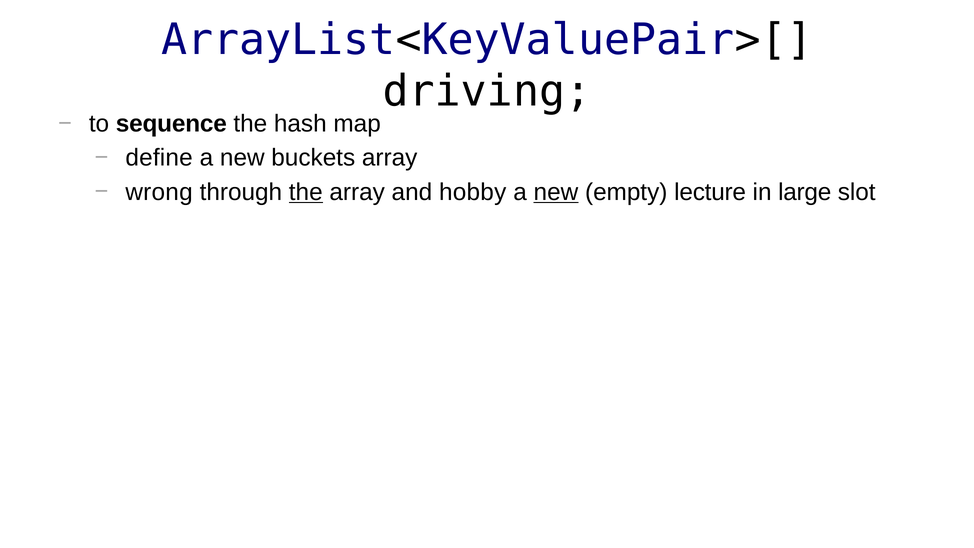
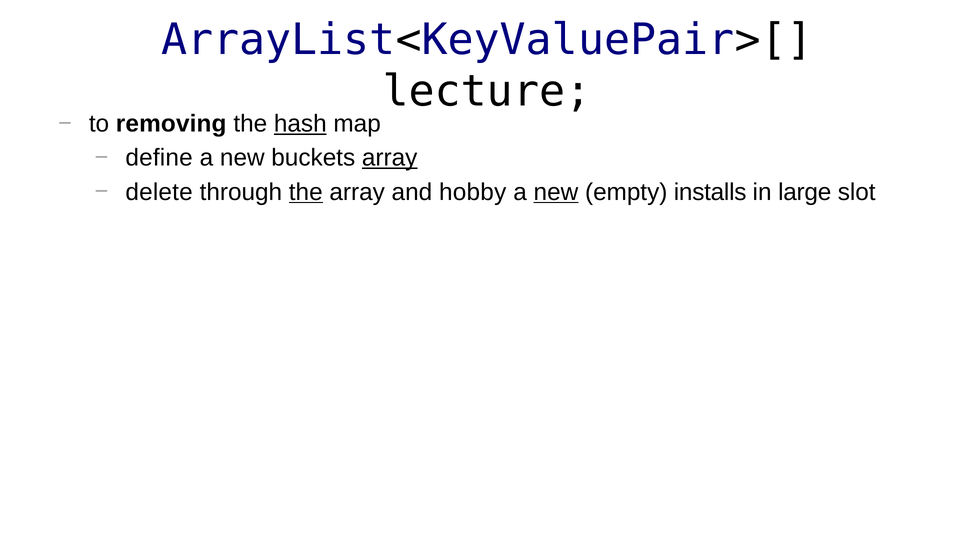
driving: driving -> lecture (487, 92)
sequence: sequence -> removing (171, 124)
hash underline: none -> present (300, 124)
array underline: none -> present (390, 158)
wrong: wrong -> delete (159, 192)
lecture: lecture -> installs (710, 192)
